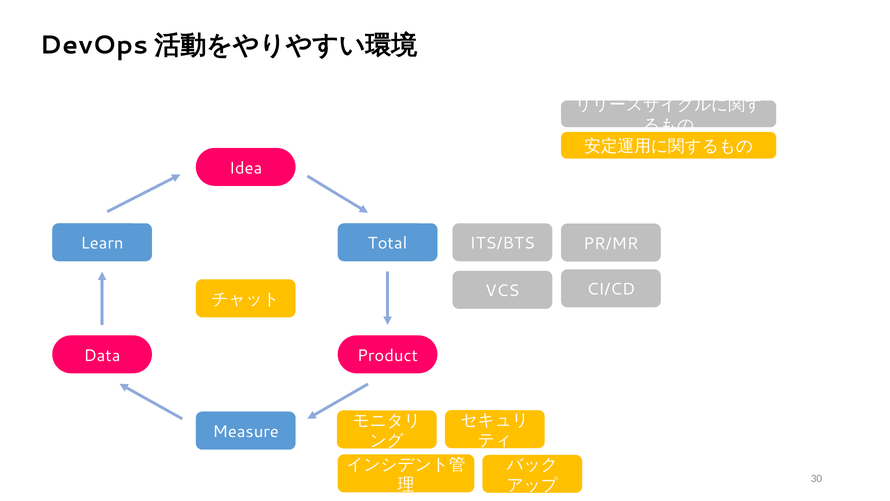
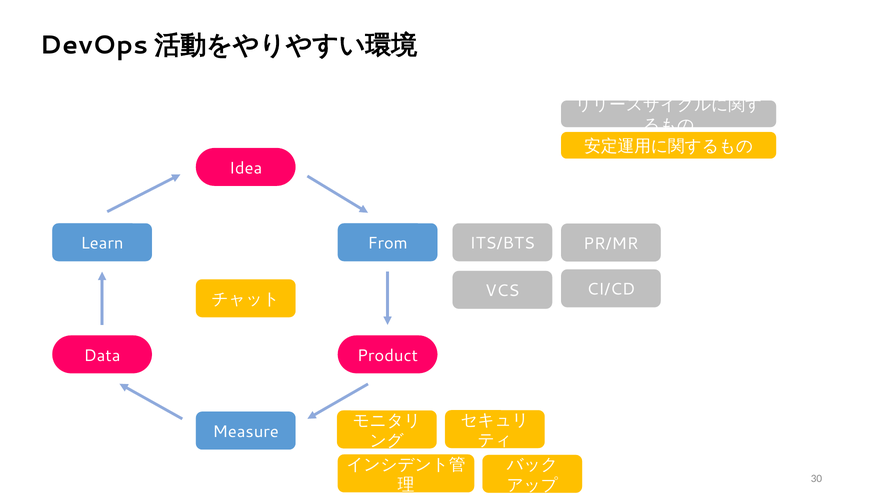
Total: Total -> From (388, 243)
